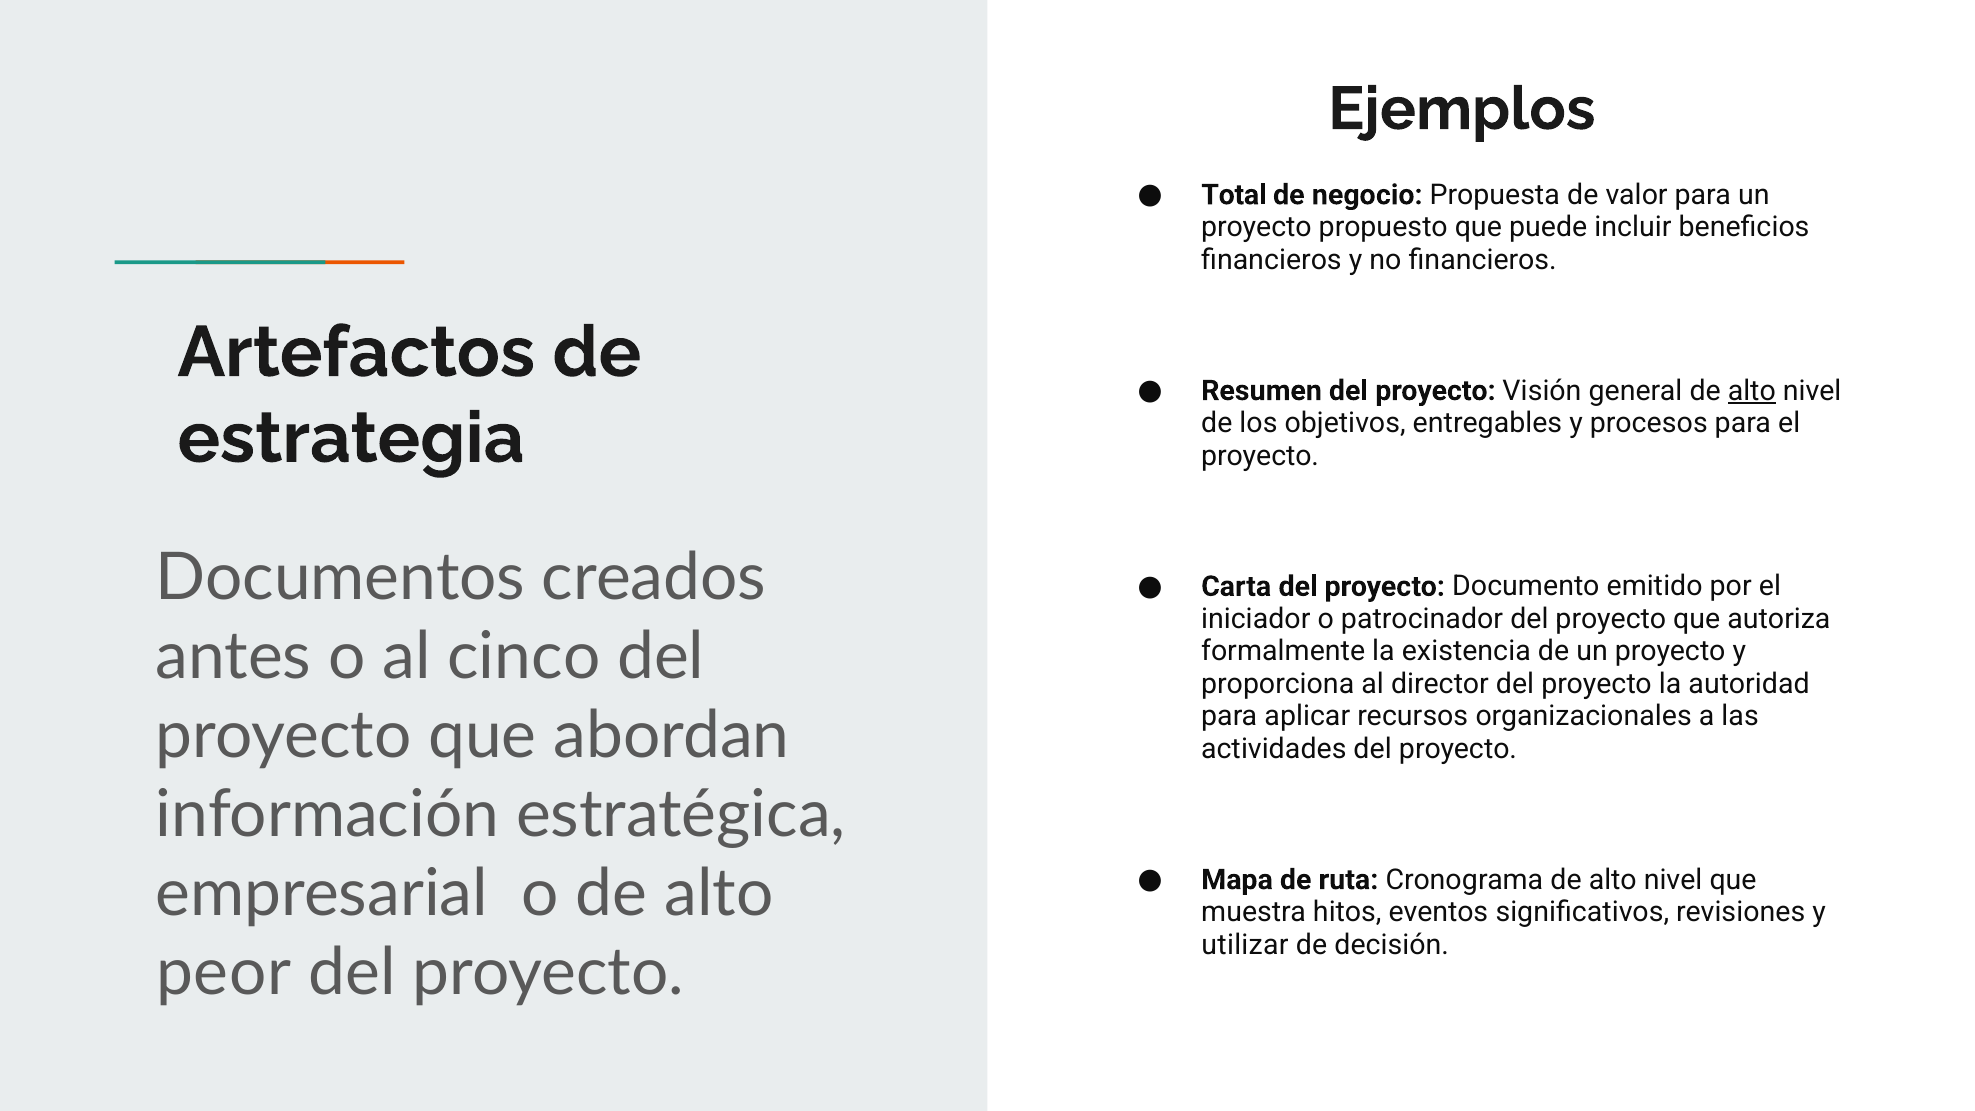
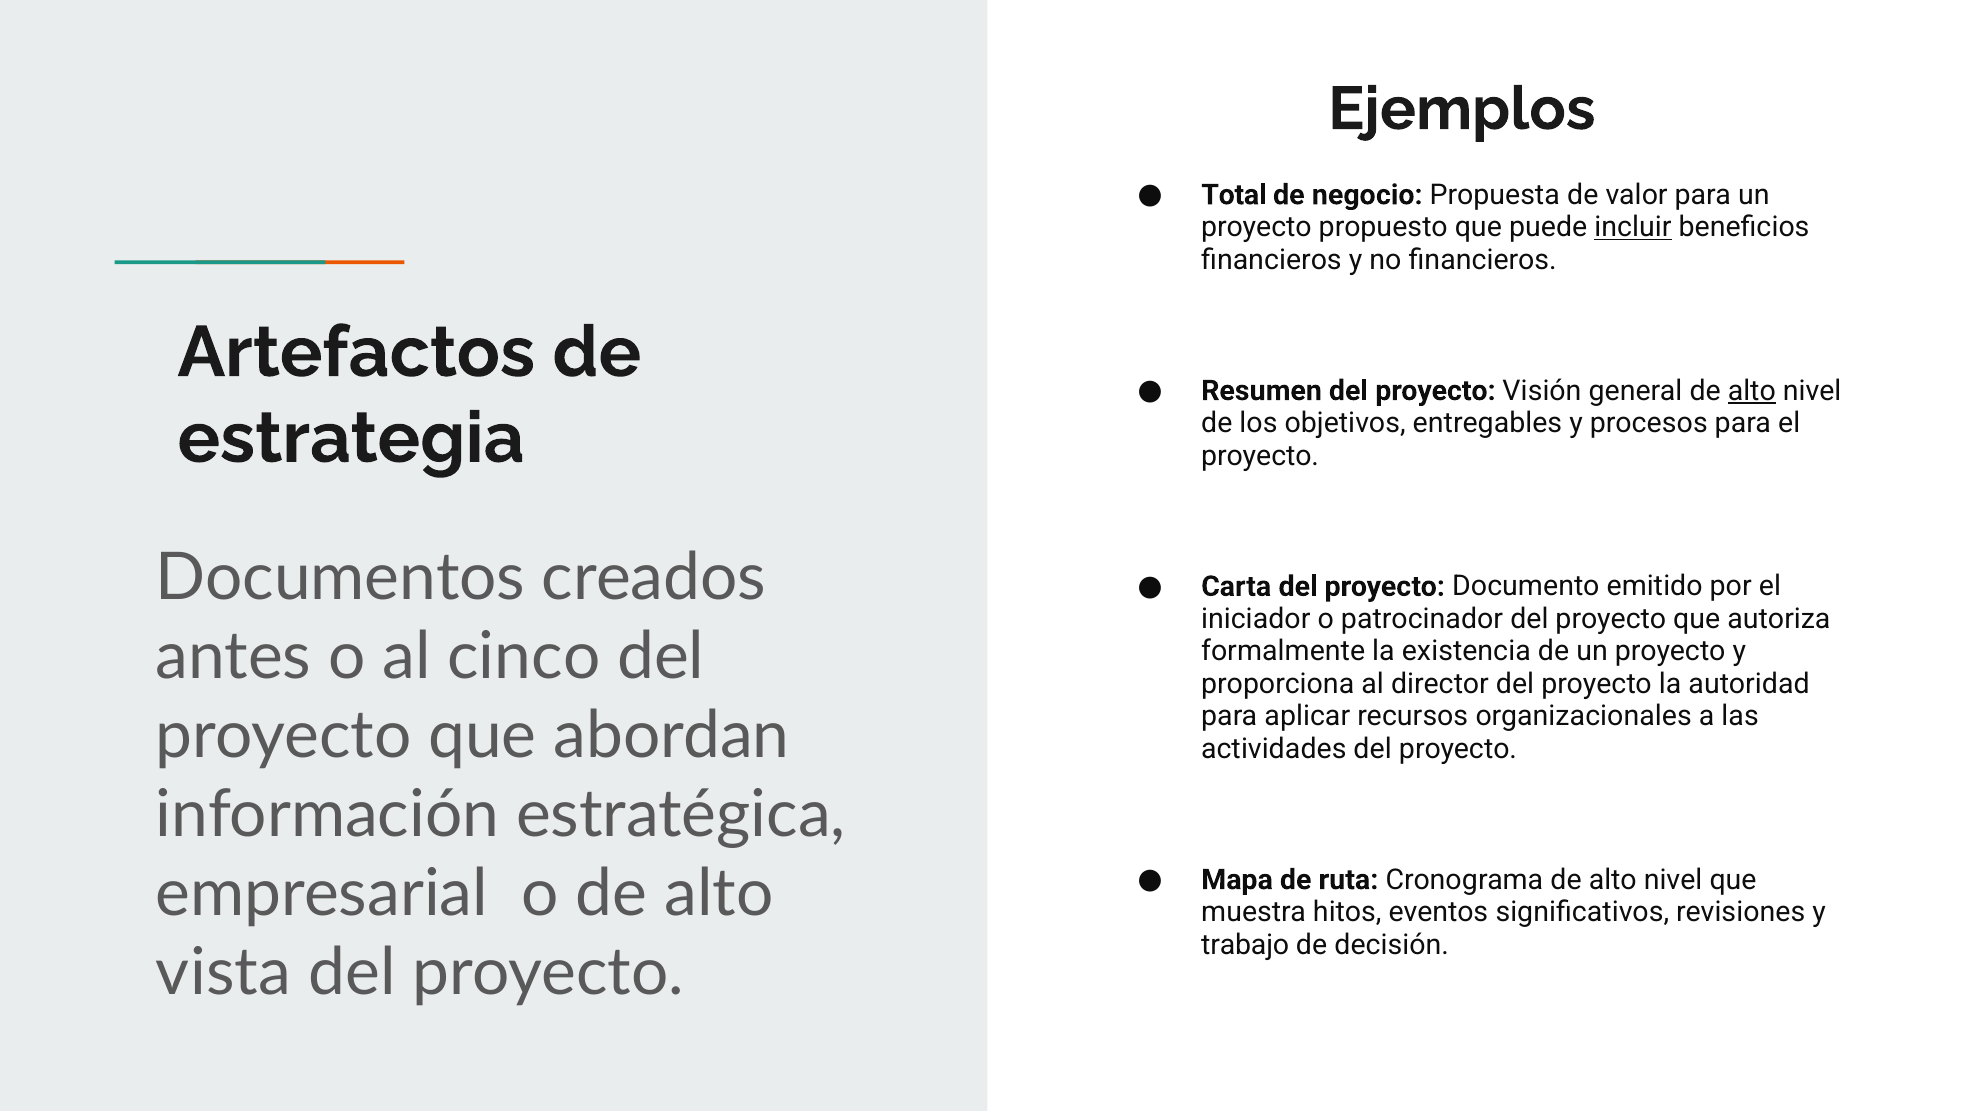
incluir underline: none -> present (1633, 227)
utilizar: utilizar -> trabajo (1245, 945)
peor: peor -> vista (224, 973)
